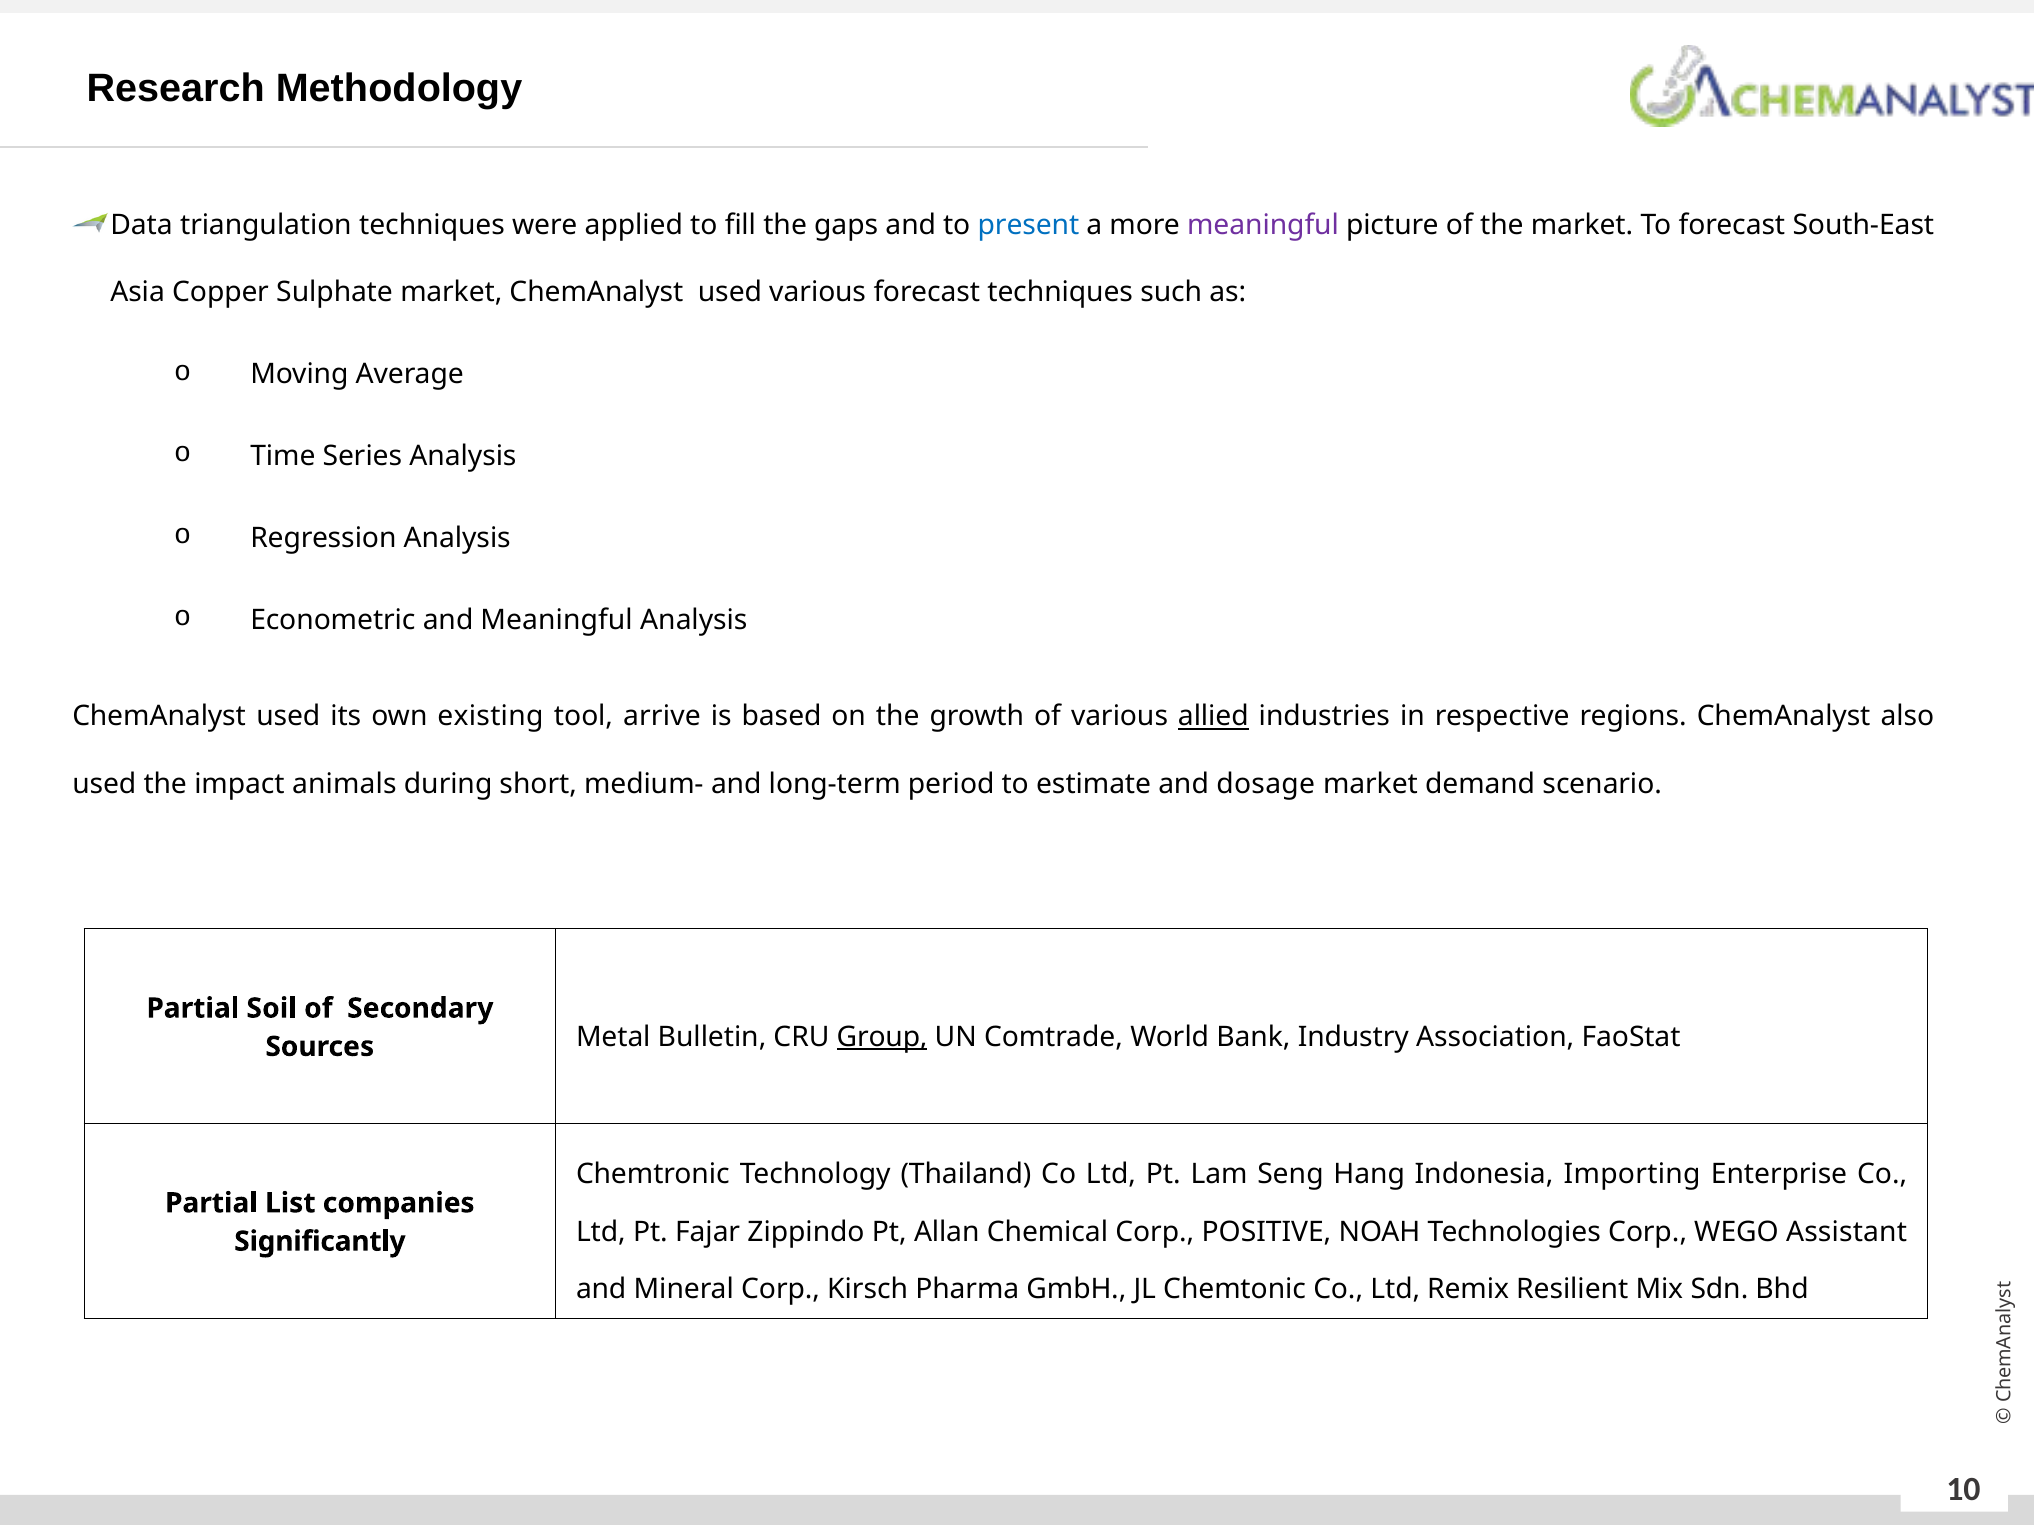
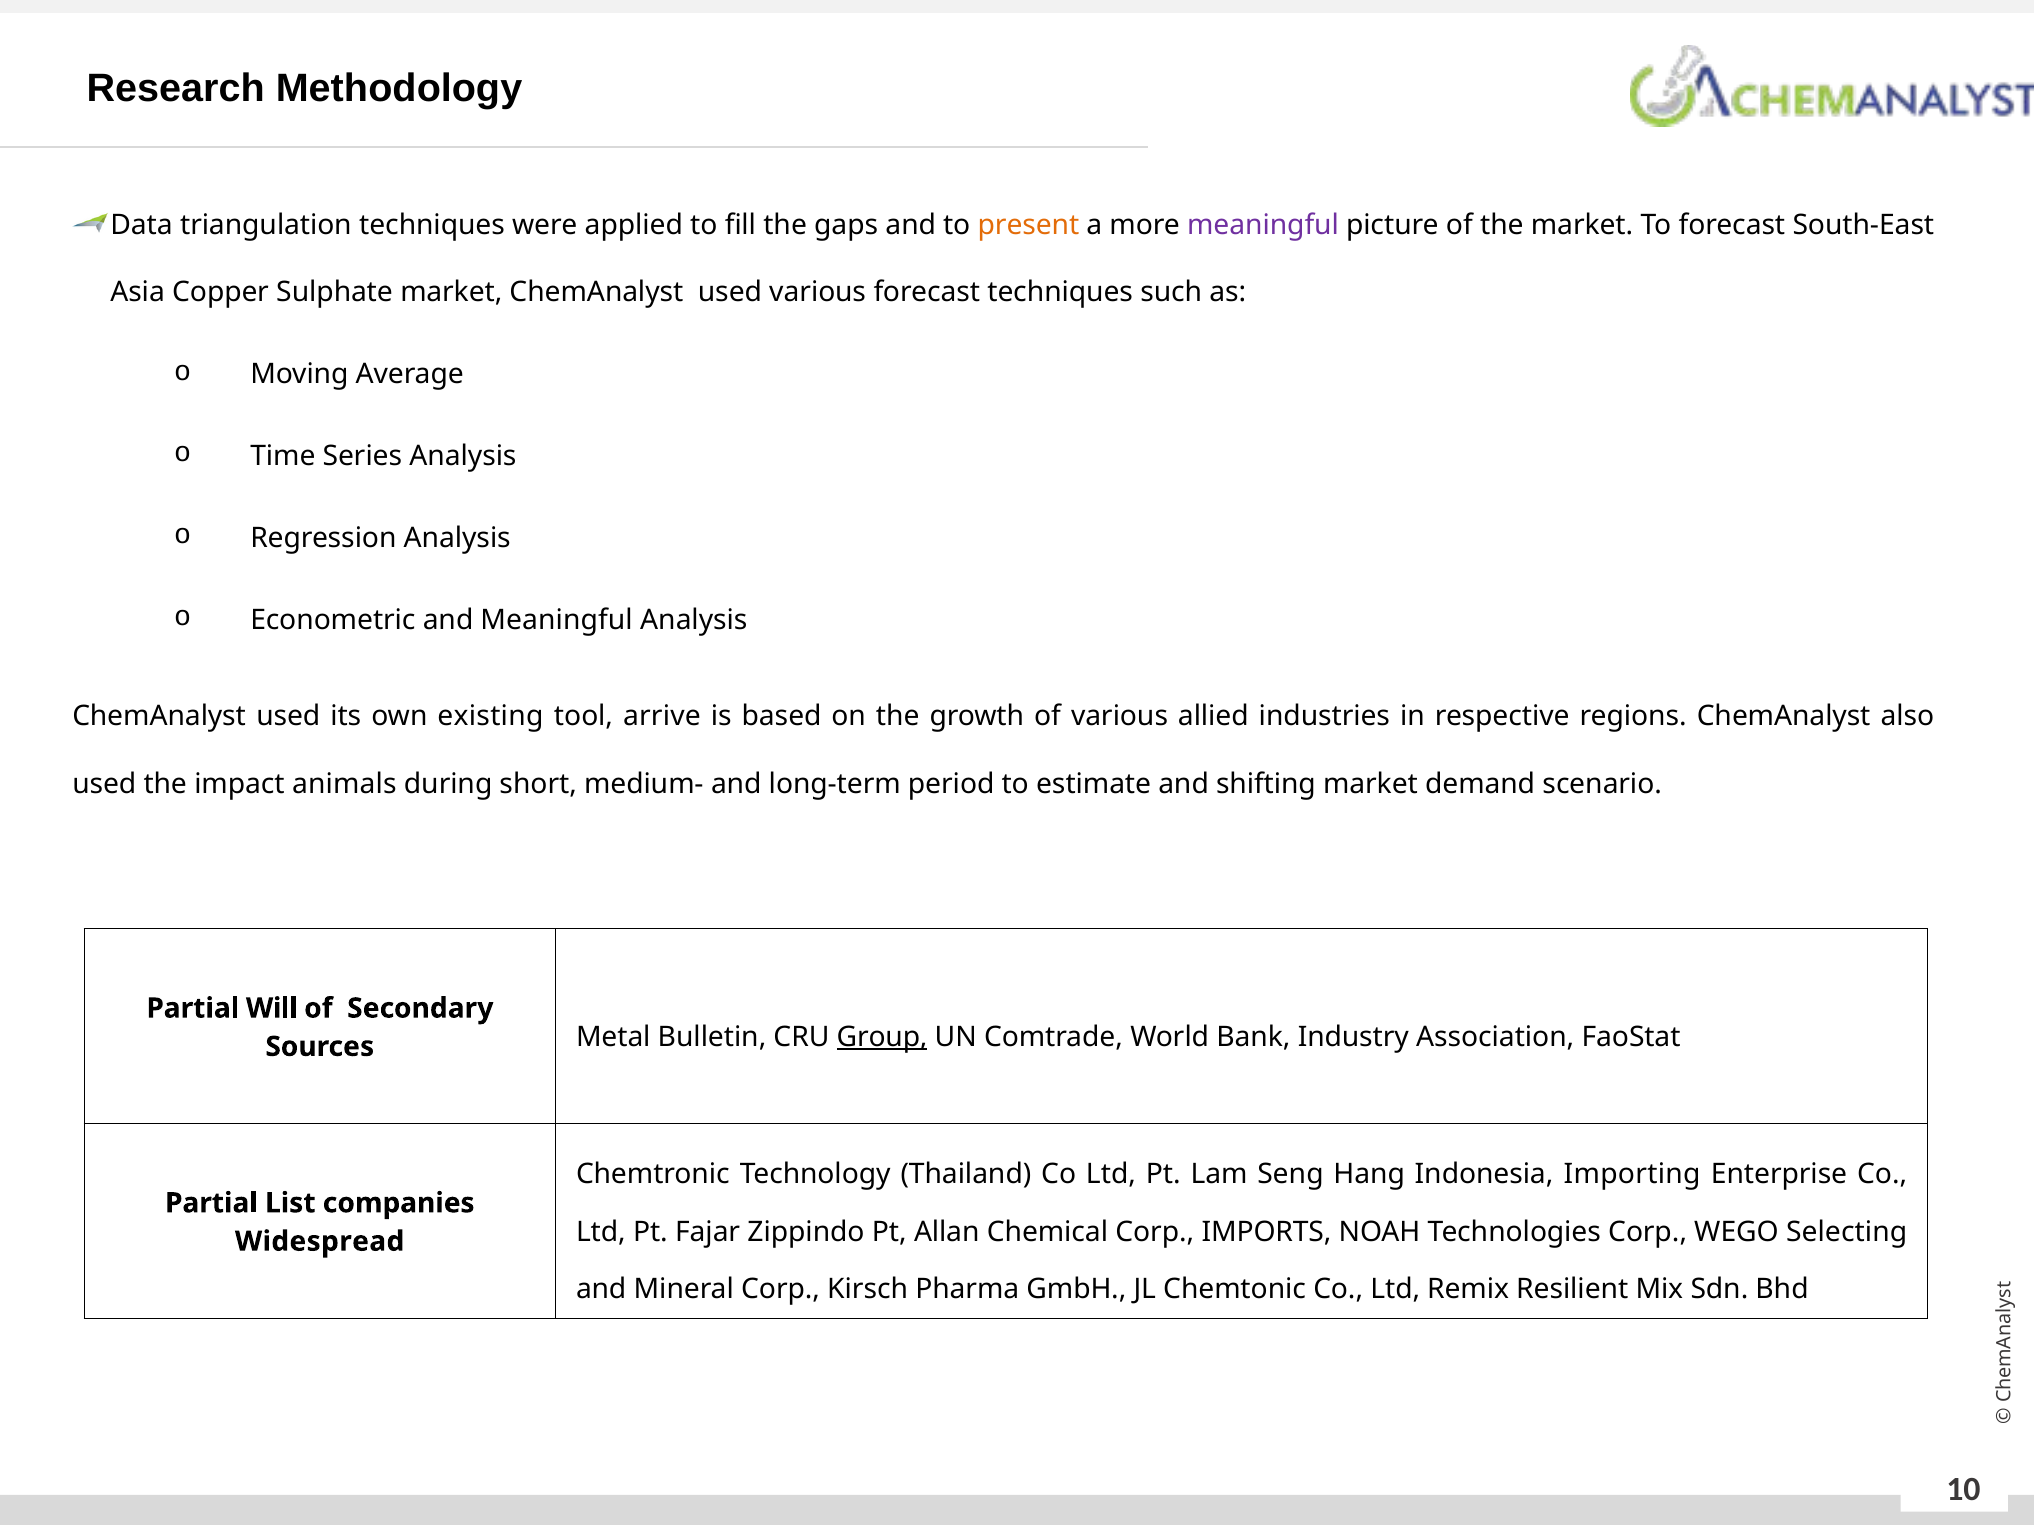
present colour: blue -> orange (1028, 225)
allied underline: present -> none (1213, 717)
dosage: dosage -> shifting (1266, 785)
Soil: Soil -> Will (272, 1009)
POSITIVE: POSITIVE -> IMPORTS (1267, 1232)
Assistant: Assistant -> Selecting (1847, 1232)
Significantly: Significantly -> Widespread (320, 1242)
